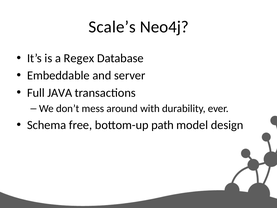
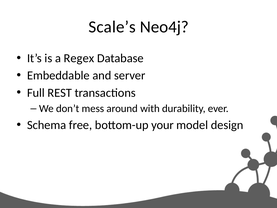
JAVA: JAVA -> REST (60, 93)
path: path -> your (163, 125)
